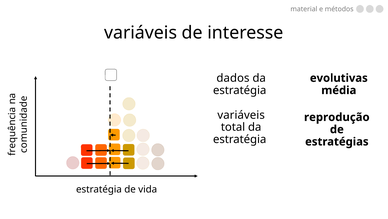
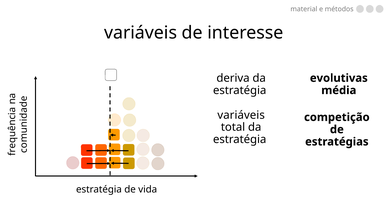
dados: dados -> deriva (233, 78)
reprodução: reprodução -> competição (337, 117)
